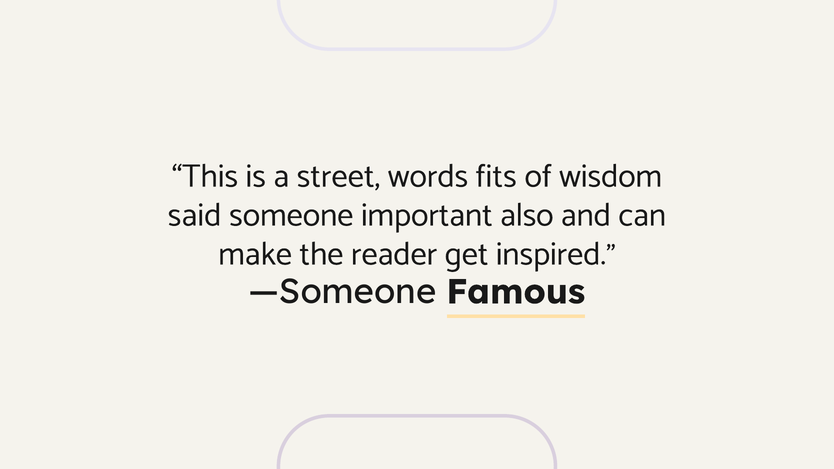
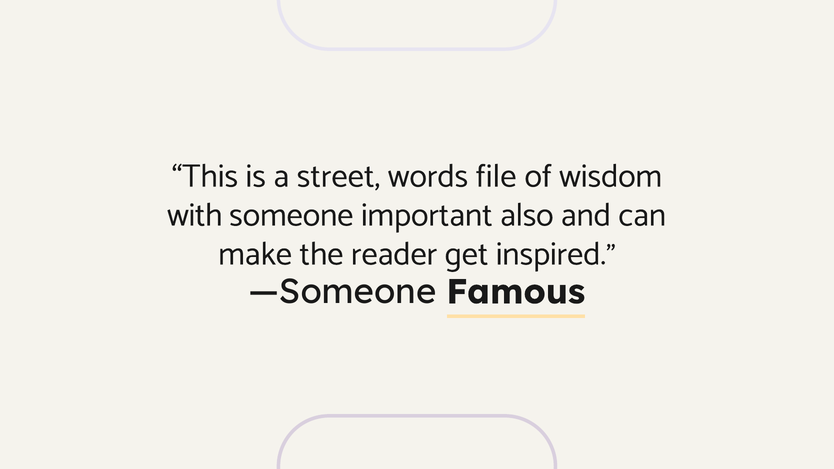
fits: fits -> file (496, 176)
said: said -> with (195, 215)
